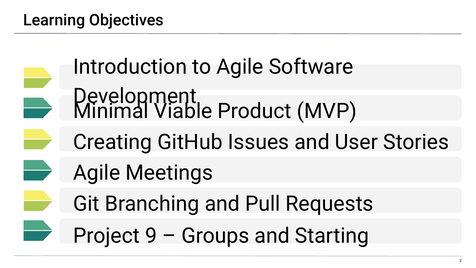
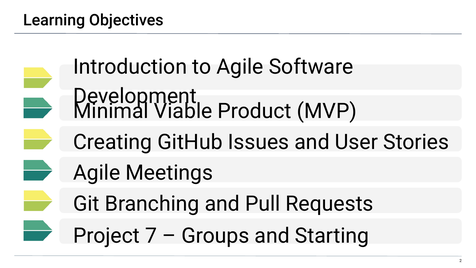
9: 9 -> 7 (151, 235)
